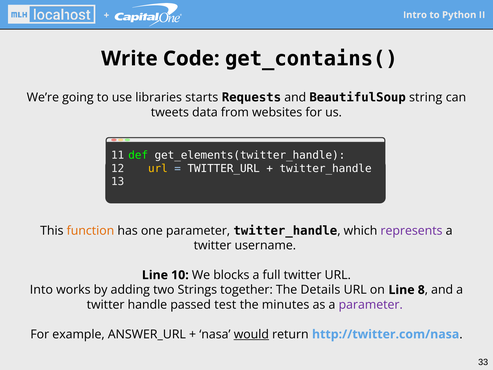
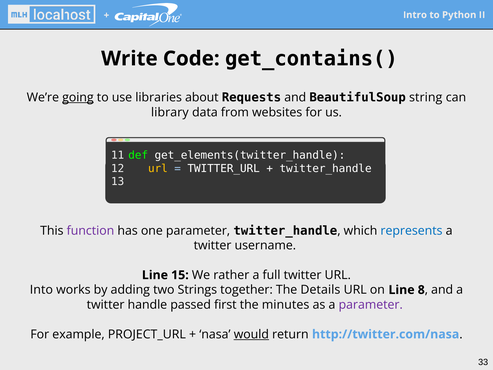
going underline: none -> present (78, 97)
starts: starts -> about (202, 97)
tweets: tweets -> library (170, 112)
function colour: orange -> purple (90, 231)
represents colour: purple -> blue (412, 231)
10: 10 -> 15 (180, 275)
blocks: blocks -> rather (231, 275)
test: test -> first (225, 304)
ANSWER_URL: ANSWER_URL -> PROJECT_URL (147, 334)
